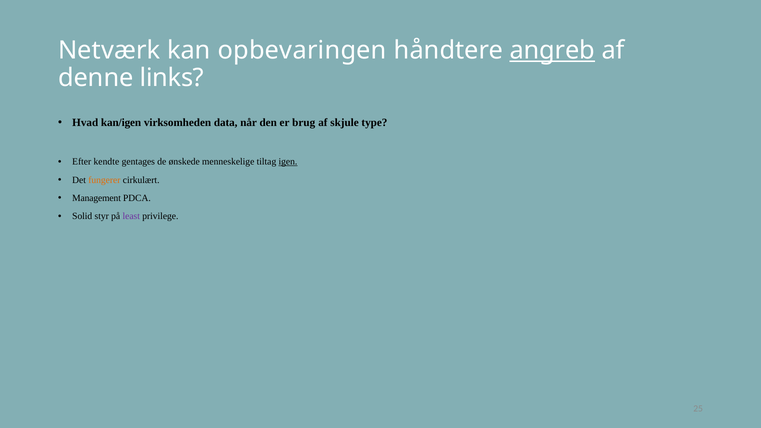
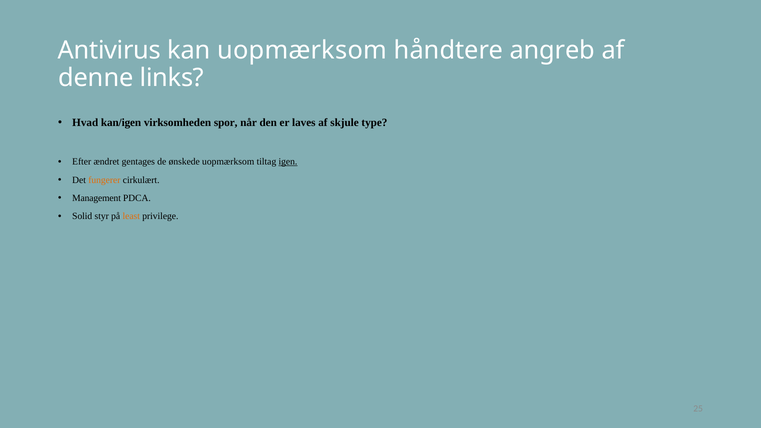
Netværk: Netværk -> Antivirus (109, 50)
kan opbevaringen: opbevaringen -> uopmærksom (302, 50)
angreb underline: present -> none (552, 50)
data: data -> spor (226, 123)
brug: brug -> laves (304, 123)
kendte: kendte -> ændret (106, 162)
ønskede menneskelige: menneskelige -> uopmærksom (228, 162)
least colour: purple -> orange (131, 216)
